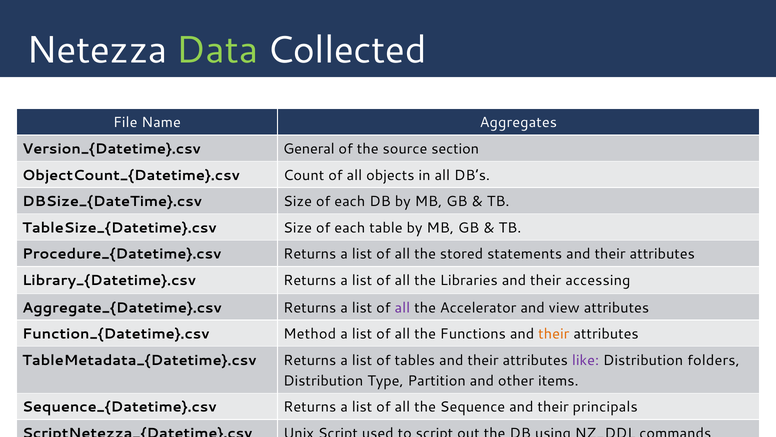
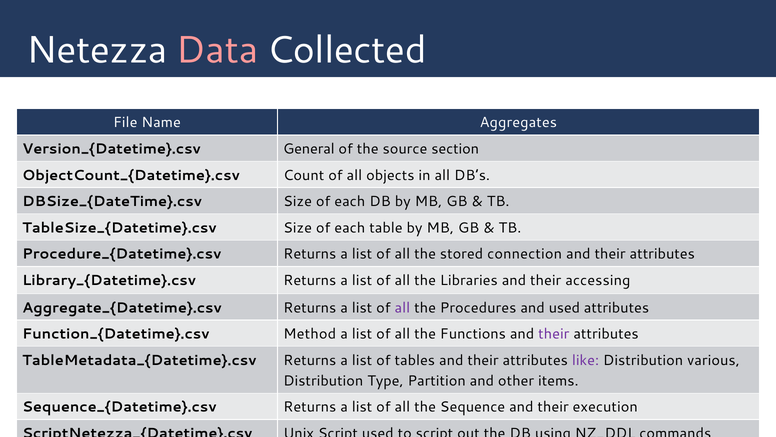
Data colour: light green -> pink (217, 50)
statements: statements -> connection (525, 254)
Accelerator: Accelerator -> Procedures (478, 307)
and view: view -> used (564, 307)
their colour: orange -> purple (554, 334)
folders: folders -> various (713, 360)
principals: principals -> execution (605, 407)
